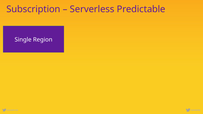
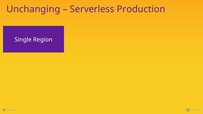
Subscription: Subscription -> Unchanging (33, 9)
Predictable: Predictable -> Production (141, 9)
